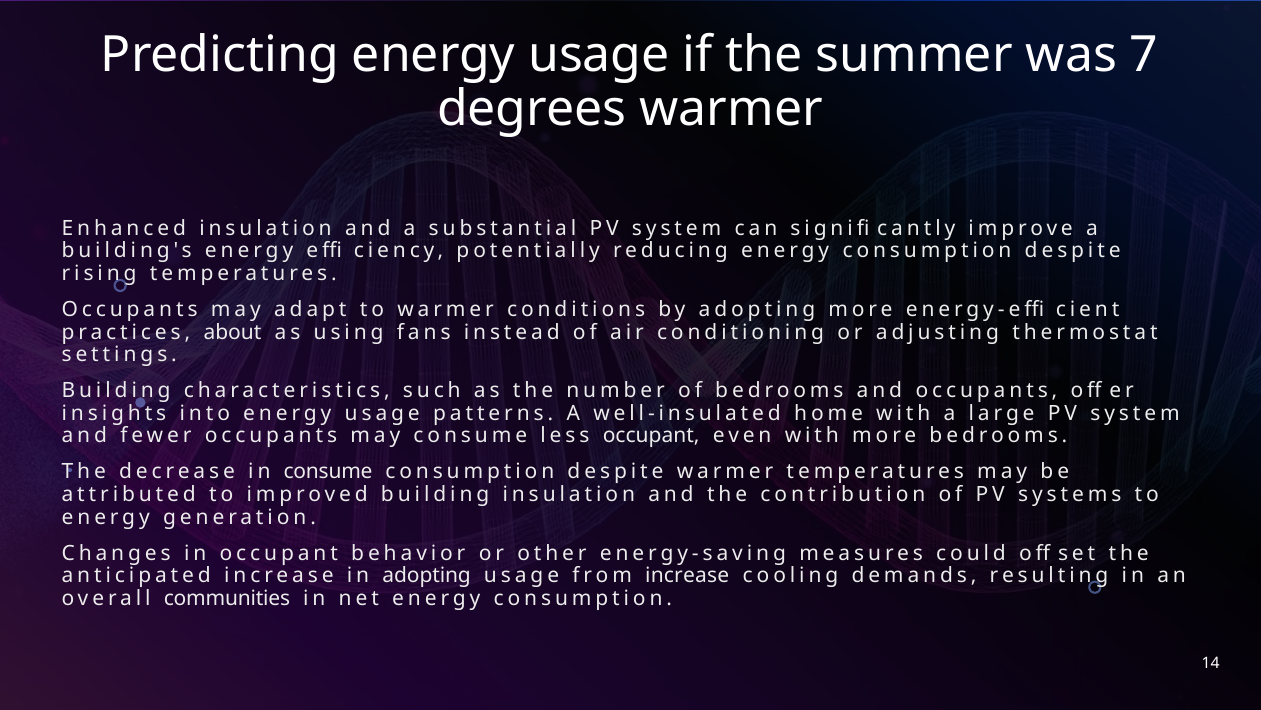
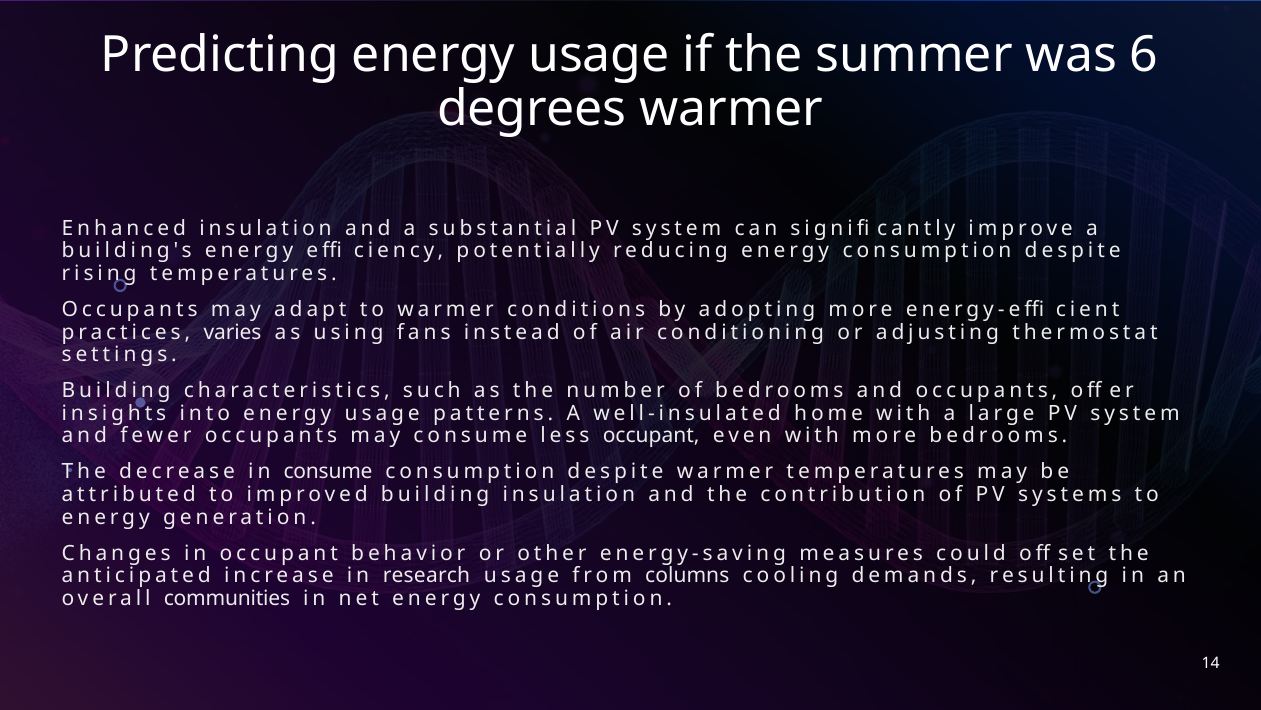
7: 7 -> 6 (1144, 55)
about: about -> varies (232, 332)
in adopting: adopting -> research (426, 575)
from increase: increase -> columns (687, 575)
